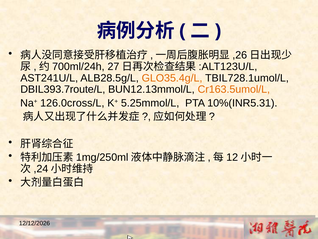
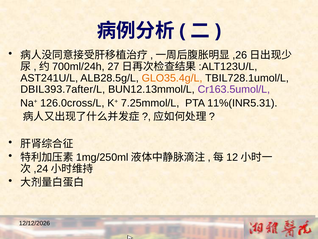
DBIL393.7route/L: DBIL393.7route/L -> DBIL393.7after/L (63, 89)
Cr163.5umol/L colour: orange -> purple (234, 89)
5.25mmol/L: 5.25mmol/L -> 7.25mmol/L (150, 103)
10%(INR5.31: 10%(INR5.31 -> 11%(INR5.31 (242, 103)
